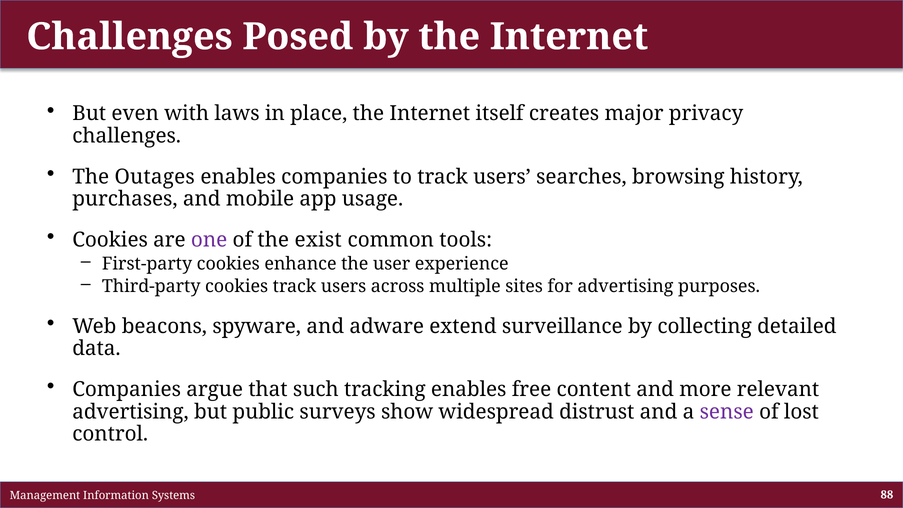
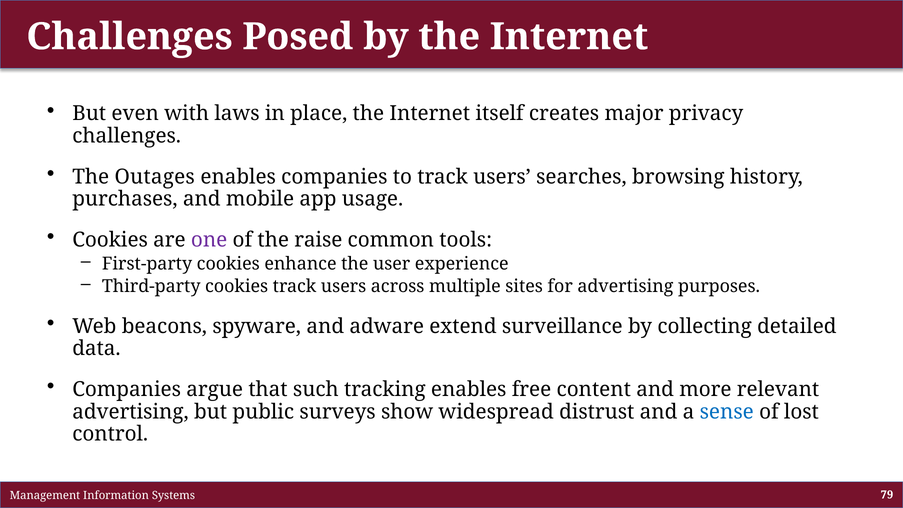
exist: exist -> raise (318, 240)
sense colour: purple -> blue (727, 412)
88: 88 -> 79 (887, 495)
